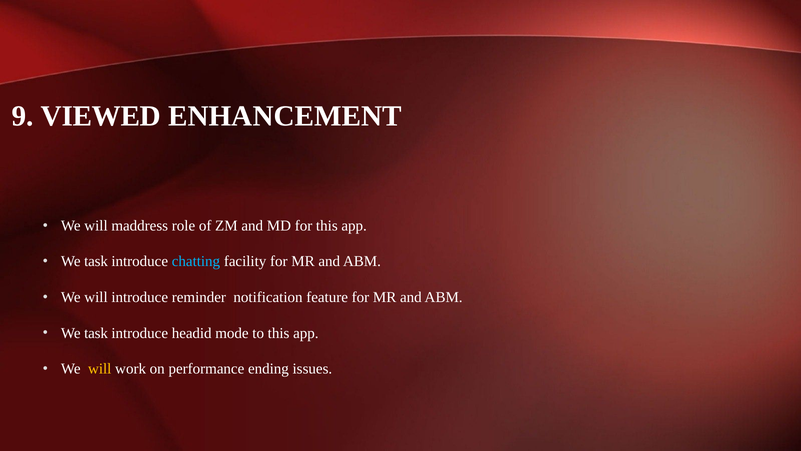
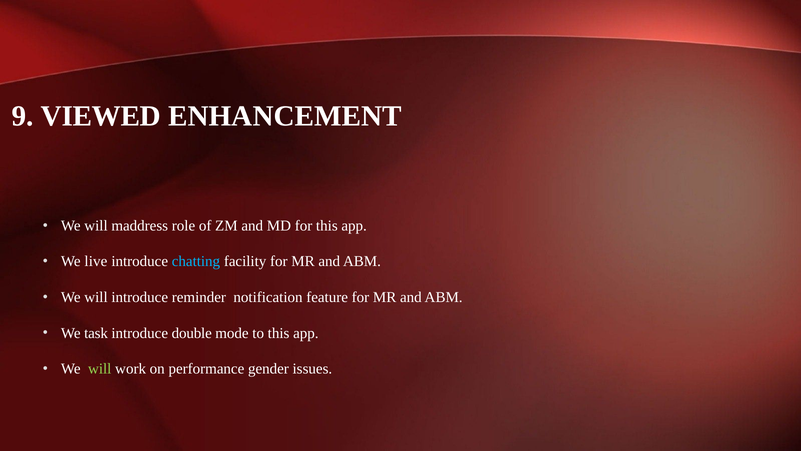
task: task -> live (96, 261)
headid: headid -> double (192, 333)
will colour: yellow -> light green (100, 369)
ending: ending -> gender (268, 369)
